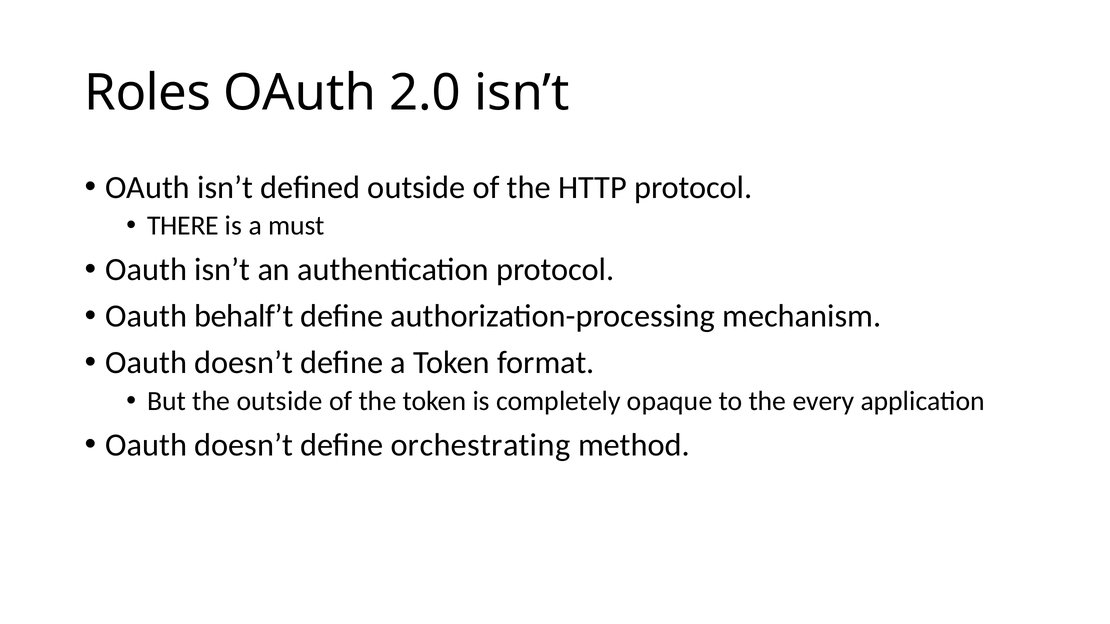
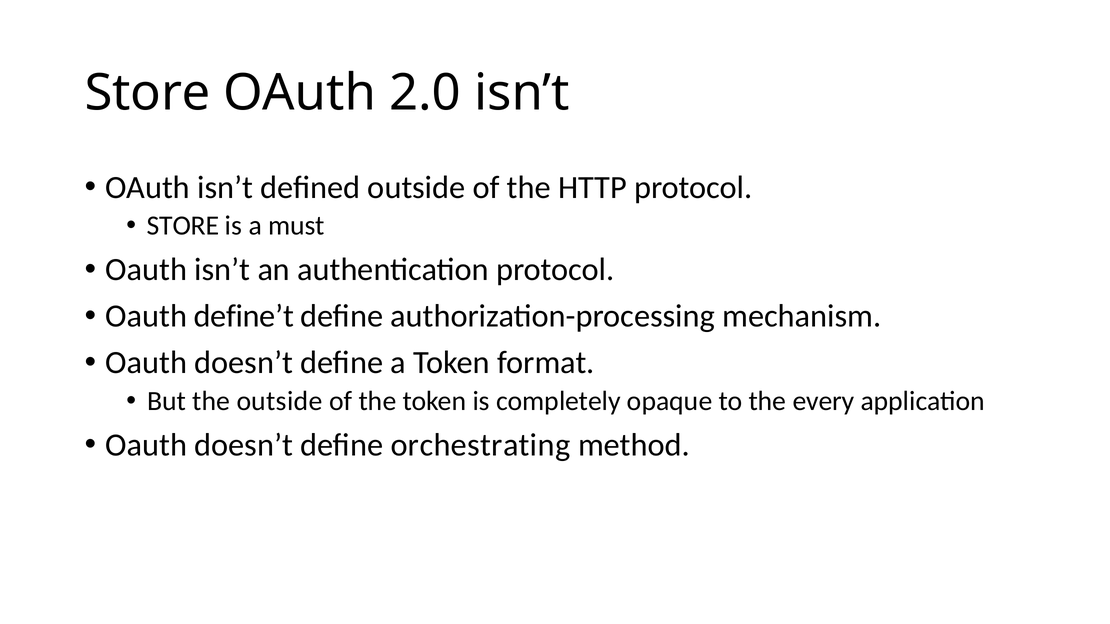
Roles: Roles -> Store (148, 93)
THERE: THERE -> STORE (183, 226)
behalf’t: behalf’t -> define’t (244, 316)
